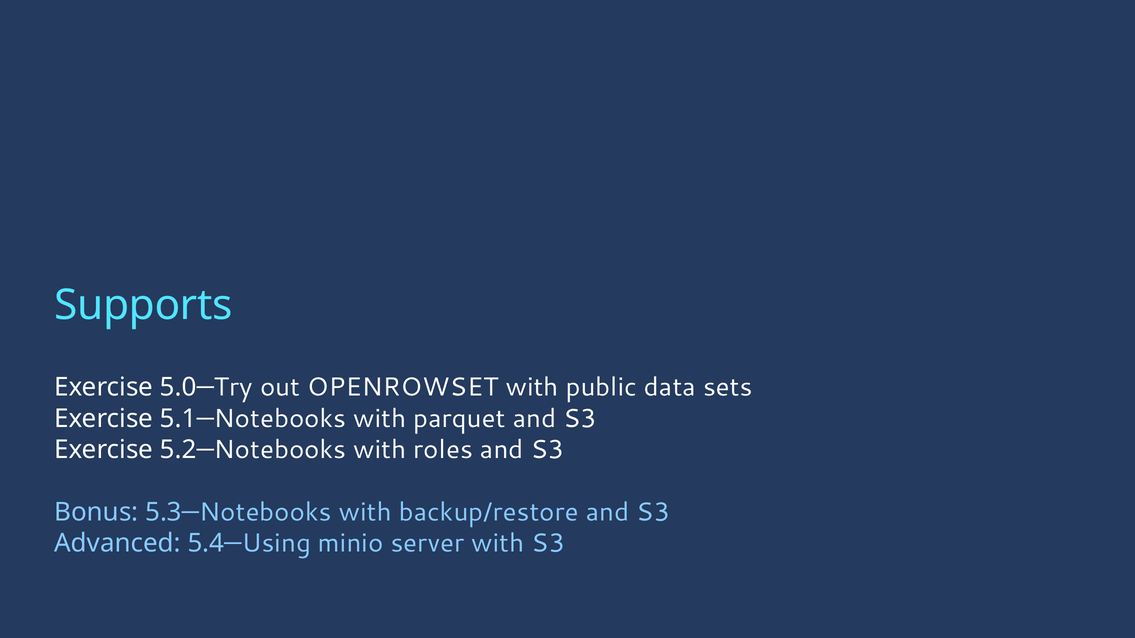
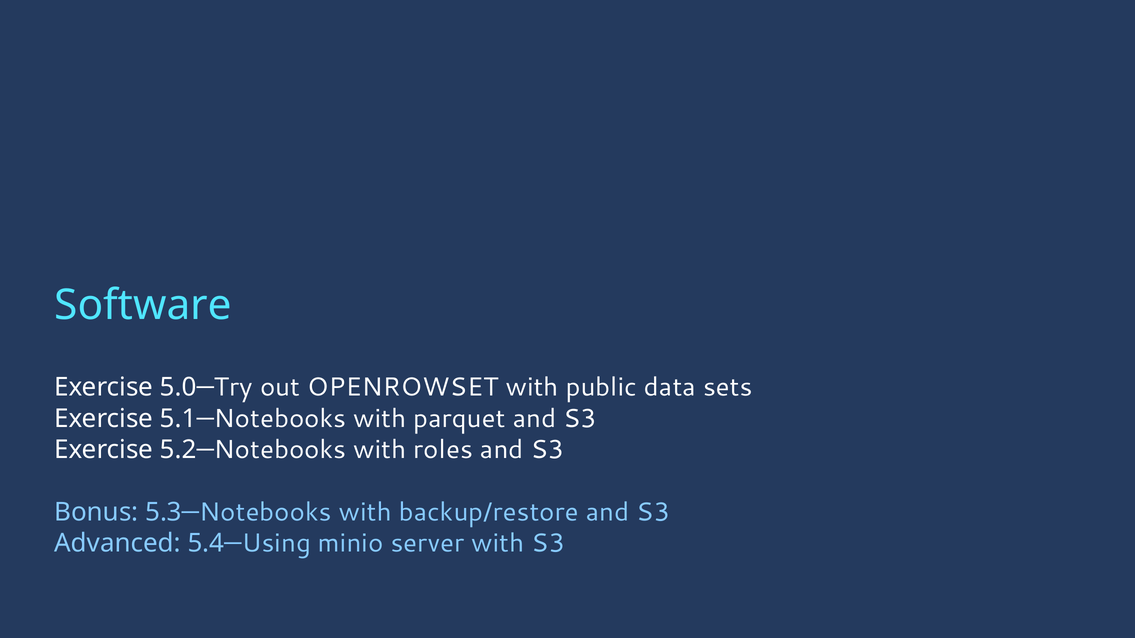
Supports: Supports -> Software (143, 306)
